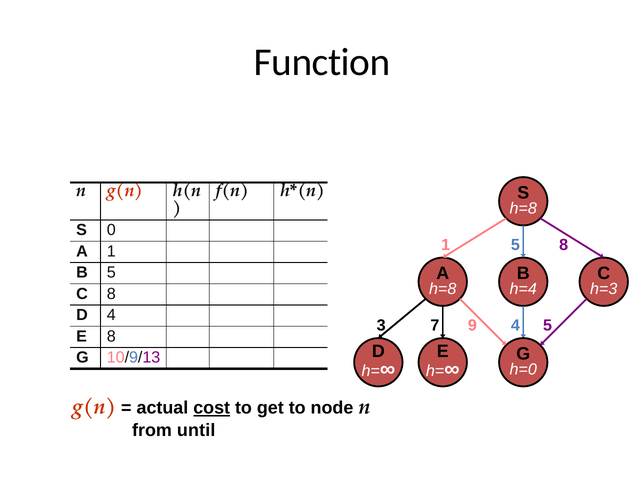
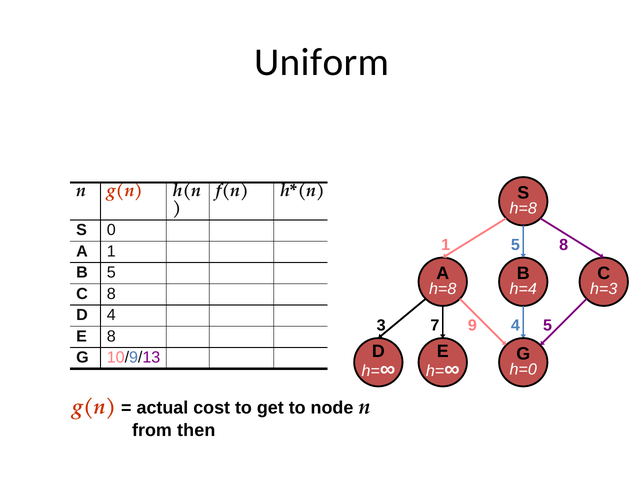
Function: Function -> Uniform (322, 62)
cost underline: present -> none (212, 408)
until: until -> then (196, 430)
